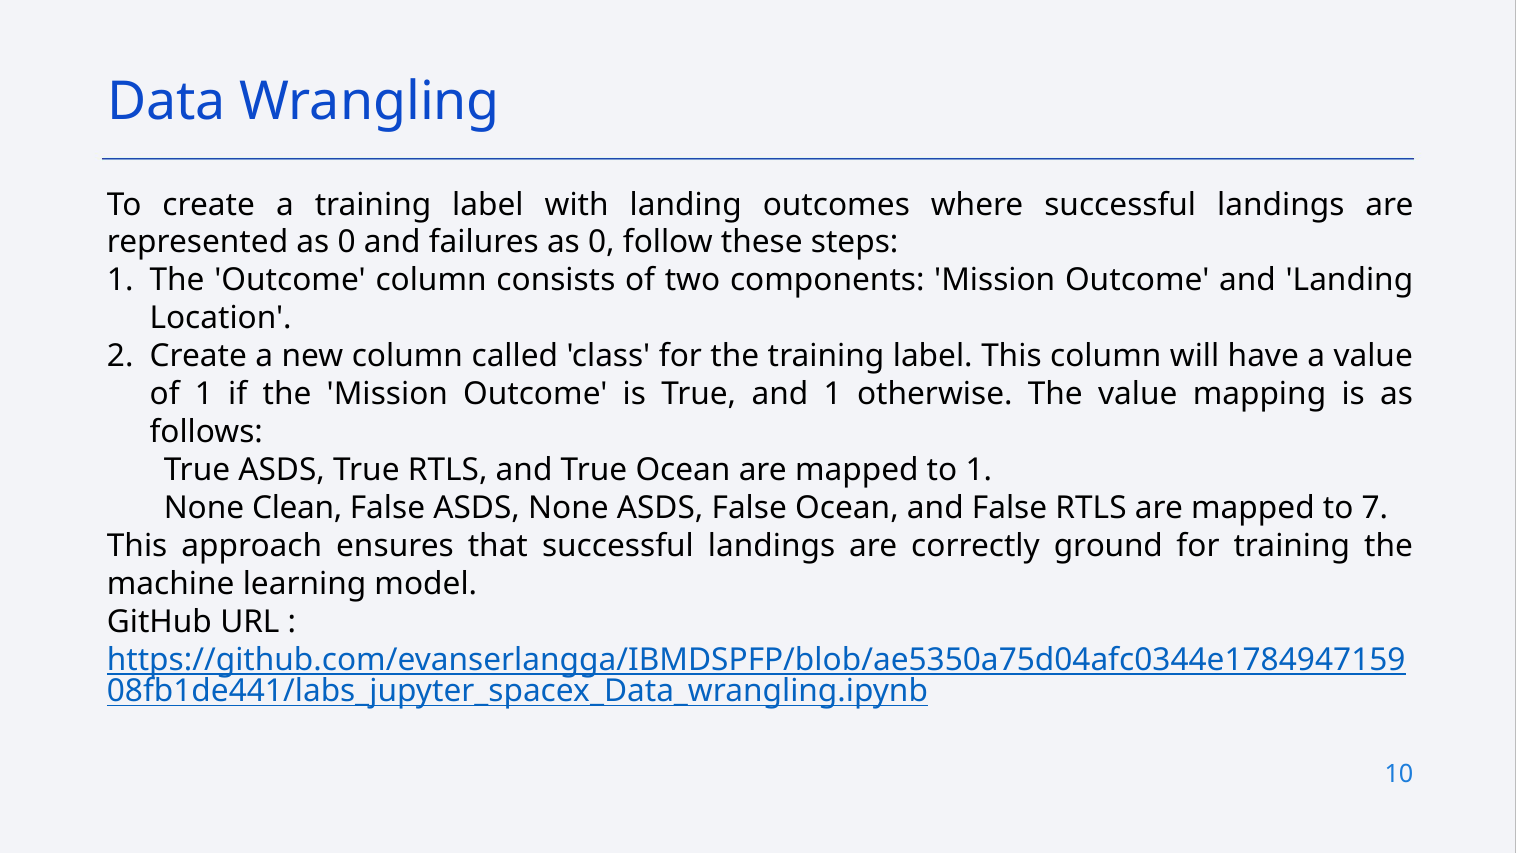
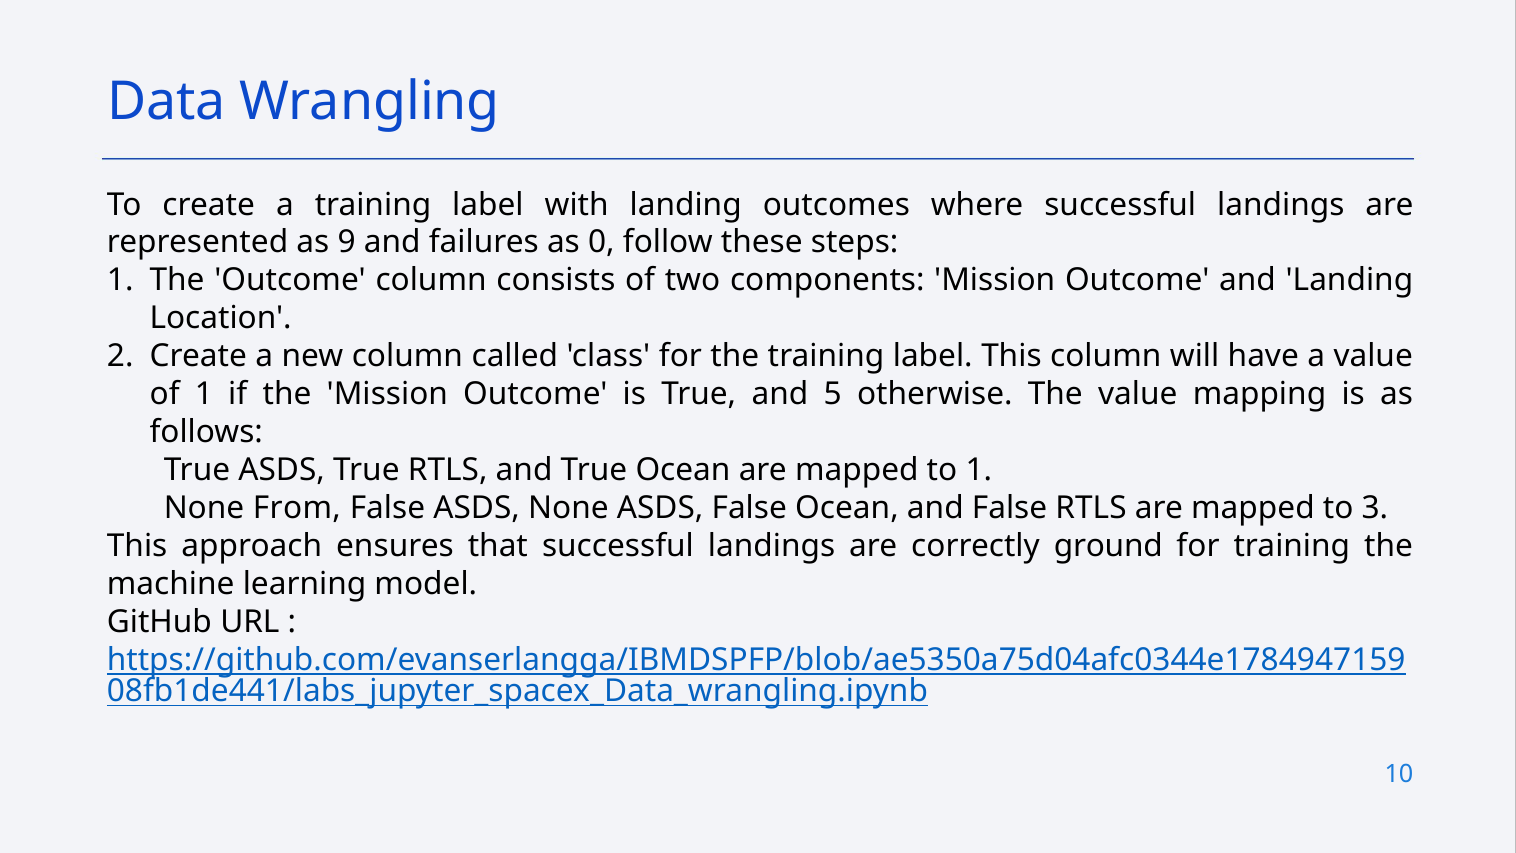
represented as 0: 0 -> 9 (347, 242)
and 1: 1 -> 5 (833, 394)
Clean: Clean -> From (297, 508)
7: 7 -> 3 (1375, 508)
